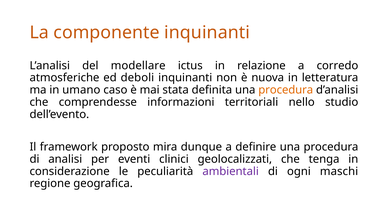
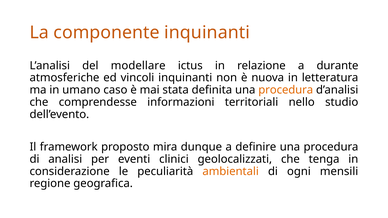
corredo: corredo -> durante (338, 66)
deboli: deboli -> vincoli (137, 78)
ambientali colour: purple -> orange (231, 171)
maschi: maschi -> mensili (339, 171)
